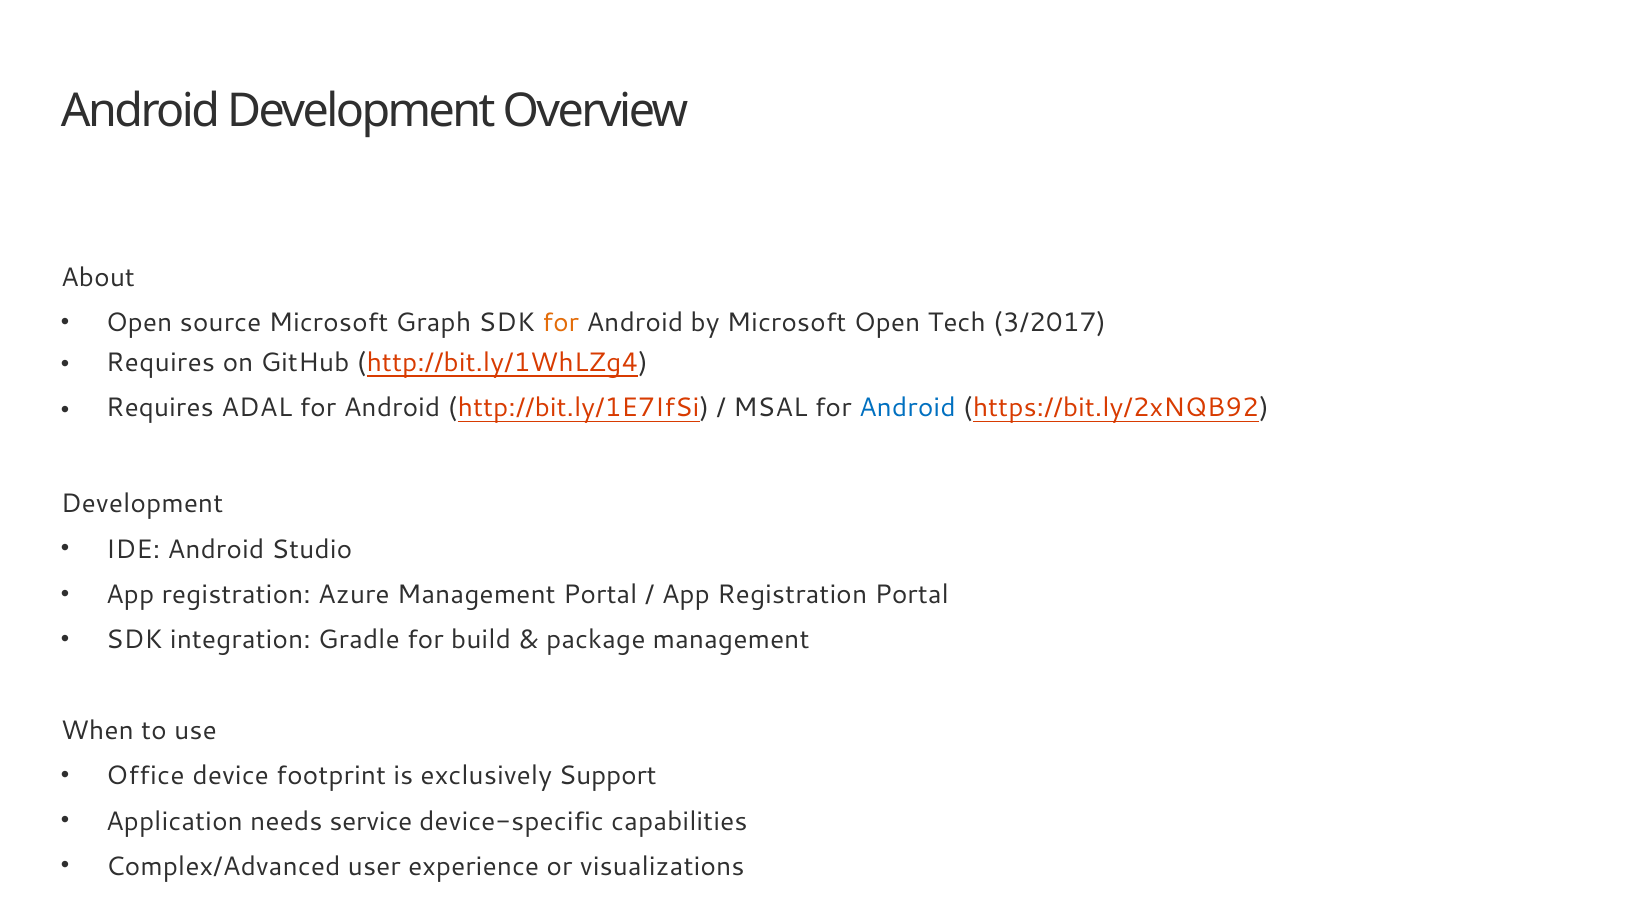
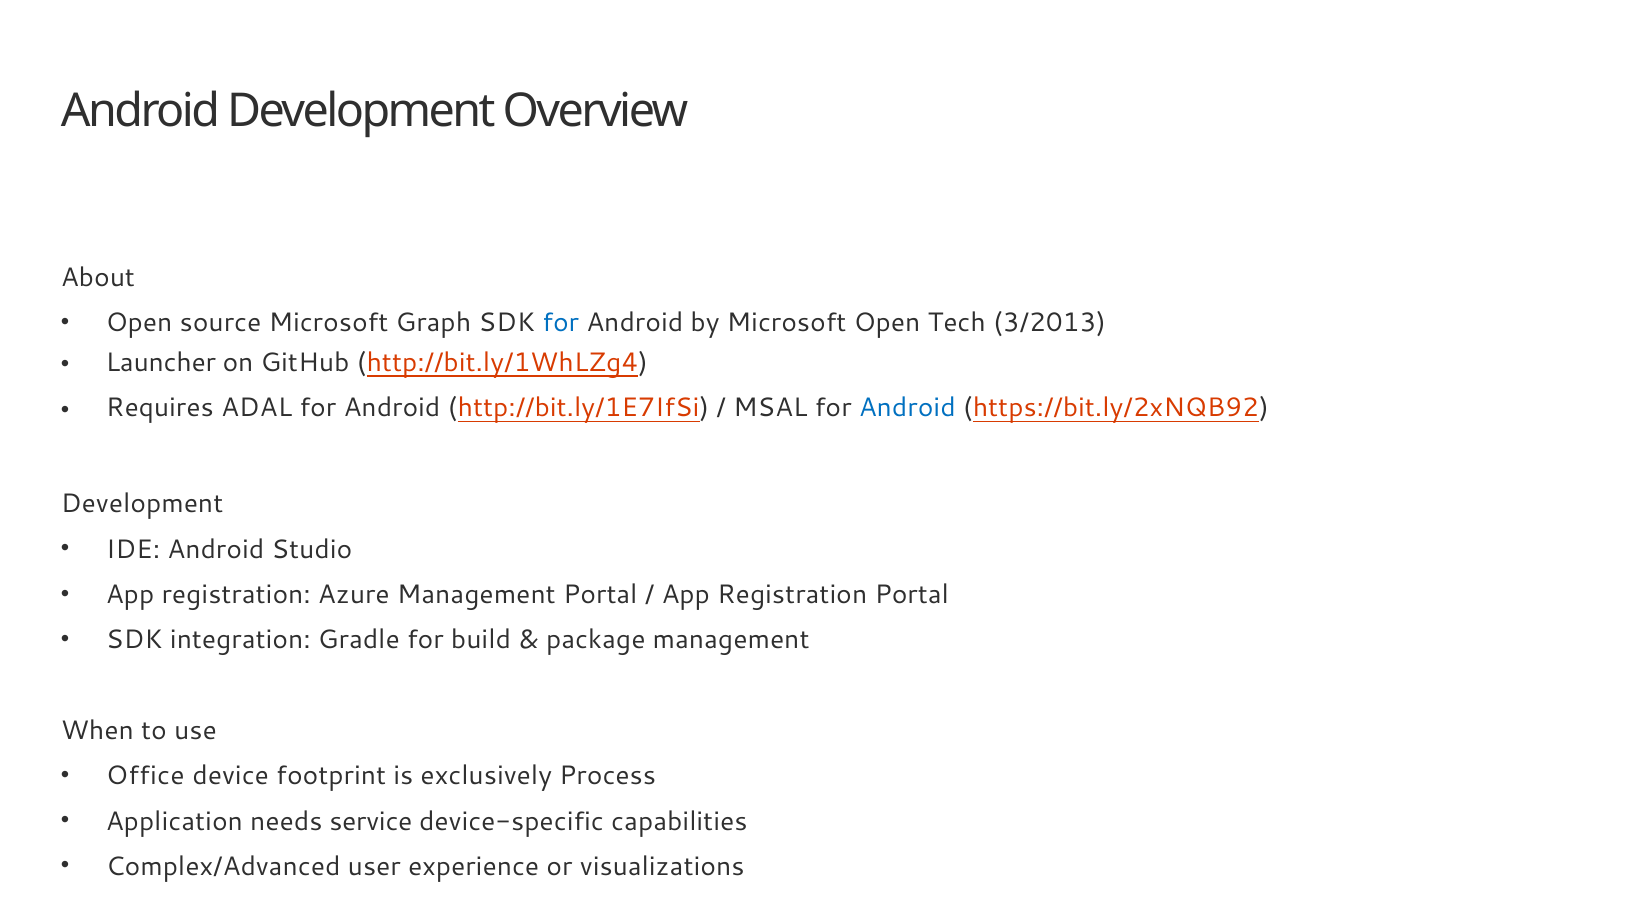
for colour: orange -> blue (561, 323)
3/2017: 3/2017 -> 3/2013 (1050, 323)
Requires: Requires -> Launcher (161, 362)
Support: Support -> Process (608, 776)
